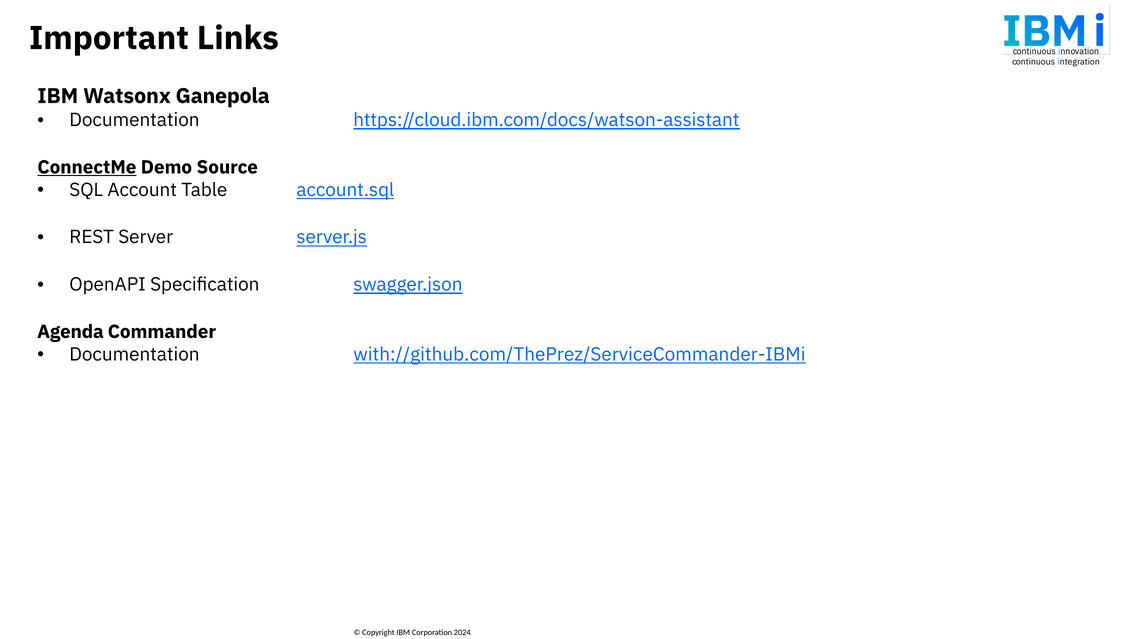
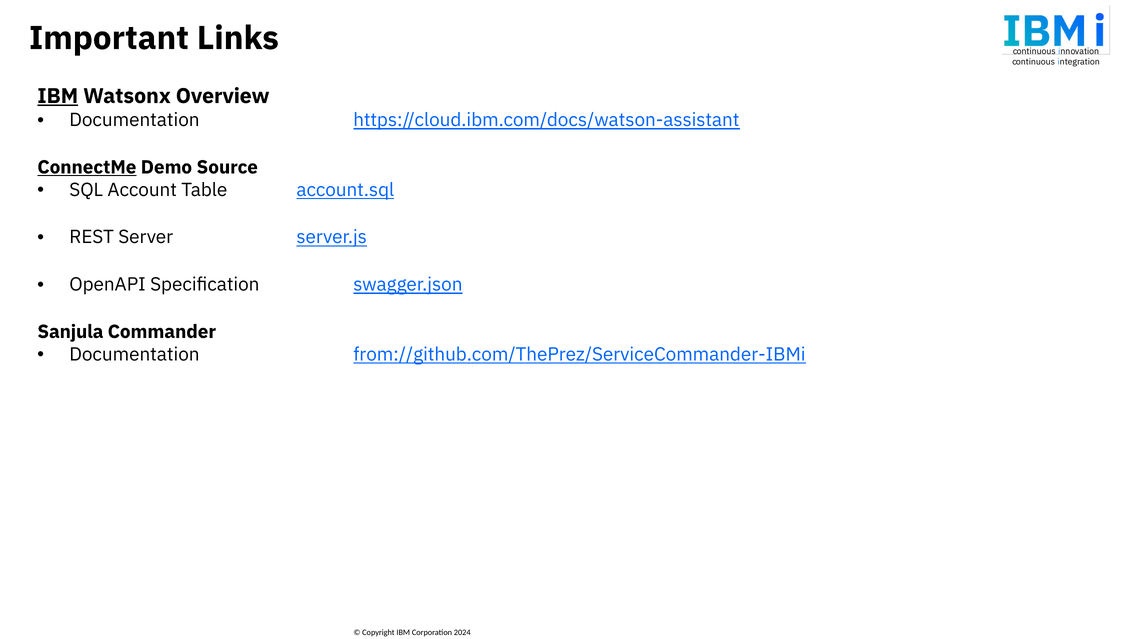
IBM underline: none -> present (58, 96)
Ganepola: Ganepola -> Overview (223, 96)
Agenda: Agenda -> Sanjula (70, 332)
with://github.com/ThePrez/ServiceCommander-IBMi: with://github.com/ThePrez/ServiceCommander-IBMi -> from://github.com/ThePrez/ServiceCommander-IBMi (579, 354)
